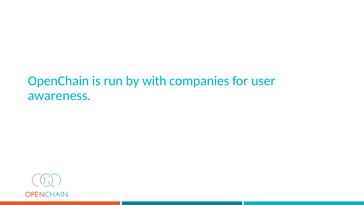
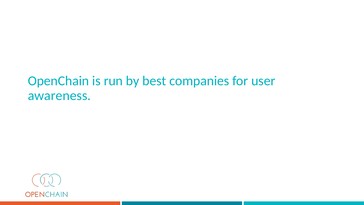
with: with -> best (154, 81)
